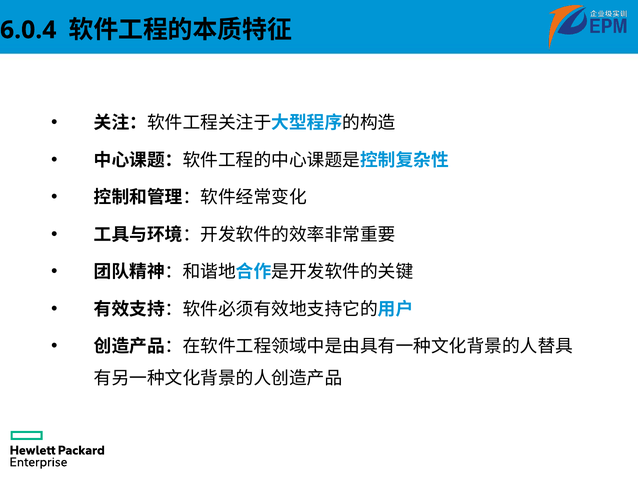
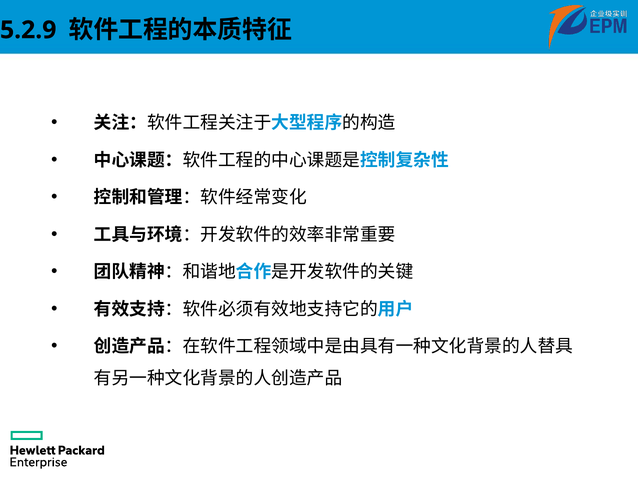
6.0.4: 6.0.4 -> 5.2.9 (28, 30)
